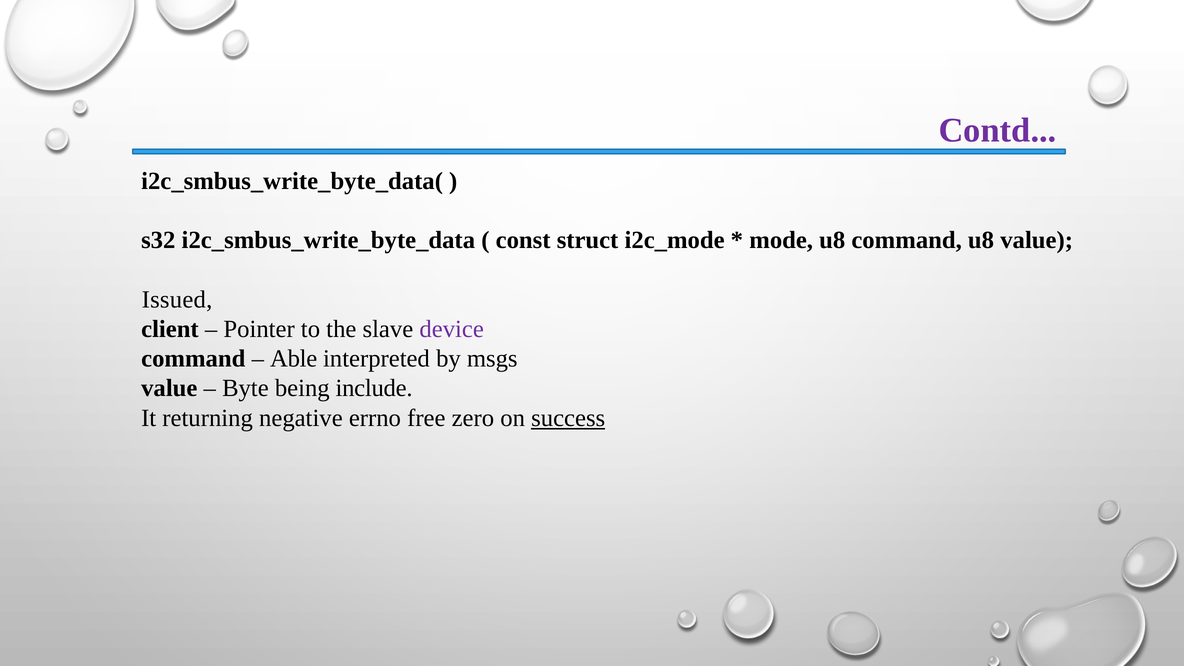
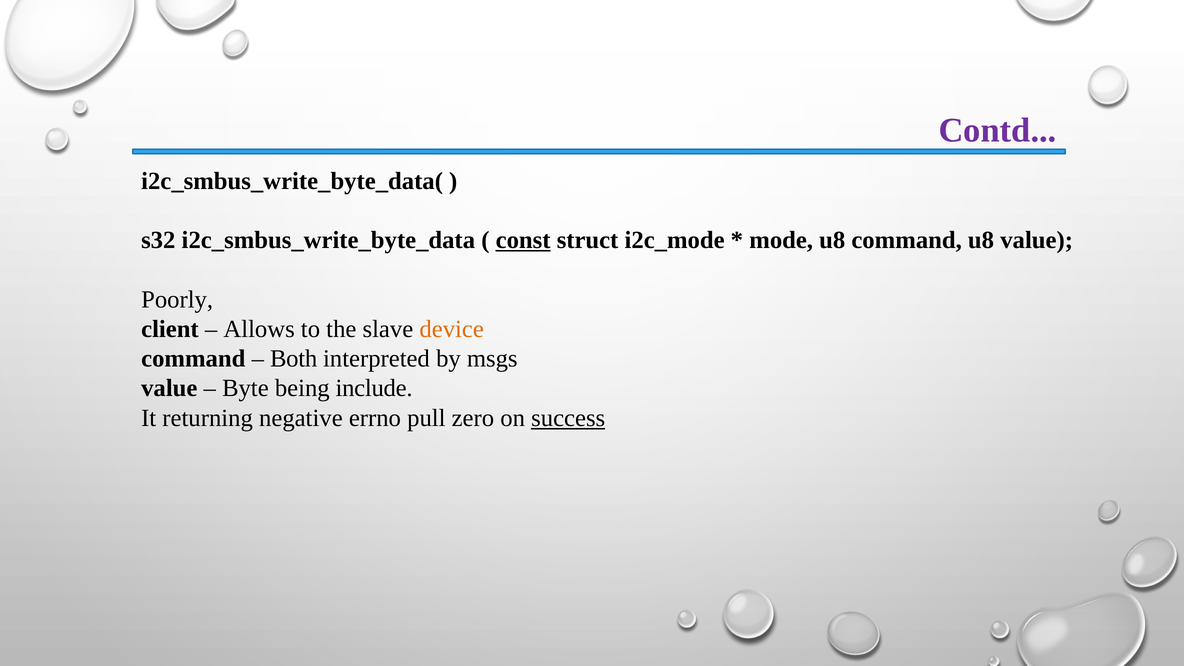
const underline: none -> present (523, 240)
Issued: Issued -> Poorly (177, 300)
Pointer: Pointer -> Allows (259, 329)
device colour: purple -> orange (452, 329)
Able: Able -> Both (294, 359)
free: free -> pull (426, 418)
